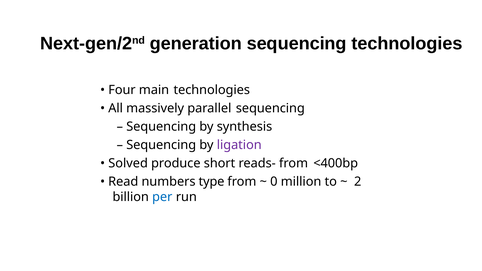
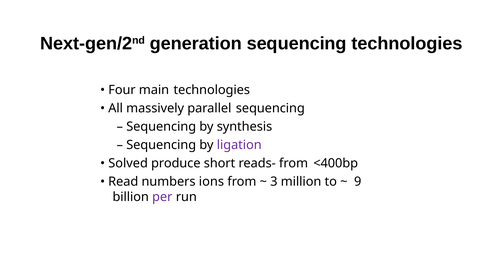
type: type -> ions (211, 182)
0: 0 -> 3 (274, 182)
2: 2 -> 9 (358, 182)
per colour: blue -> purple (162, 197)
